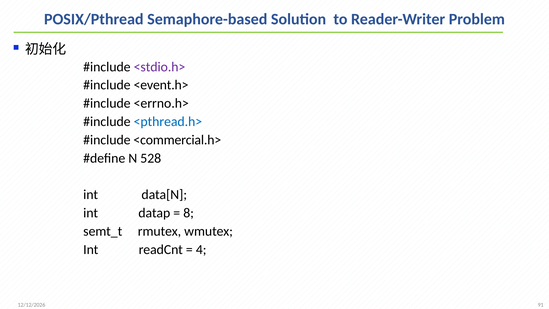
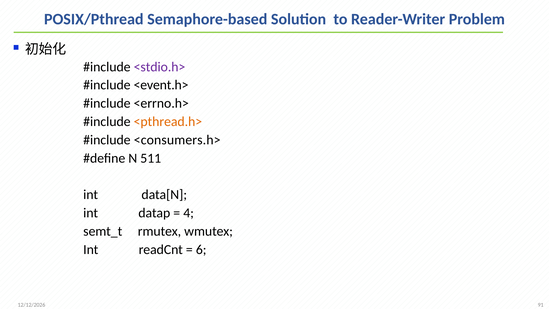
<pthread.h> colour: blue -> orange (168, 122)
<commercial.h>: <commercial.h> -> <consumers.h> (177, 140)
528: 528 -> 511 (151, 158)
8: 8 -> 4 (189, 213)
4: 4 -> 6 (201, 249)
